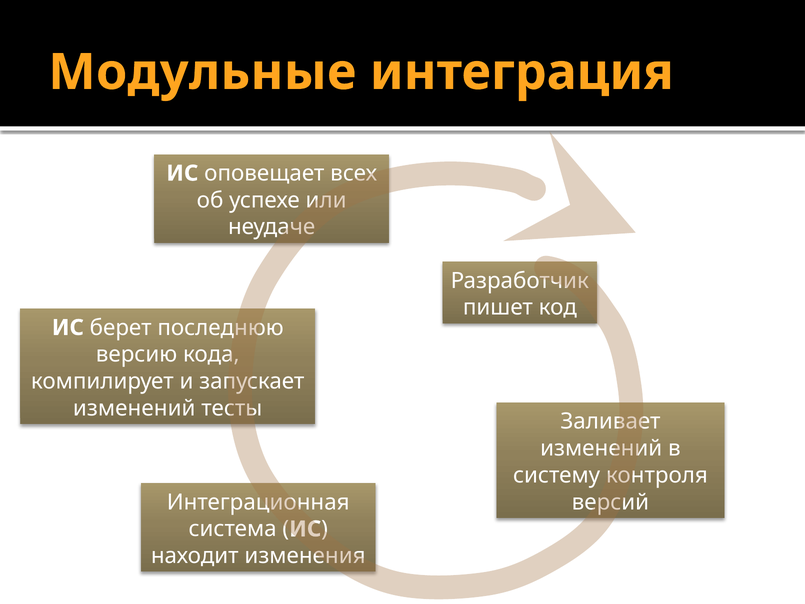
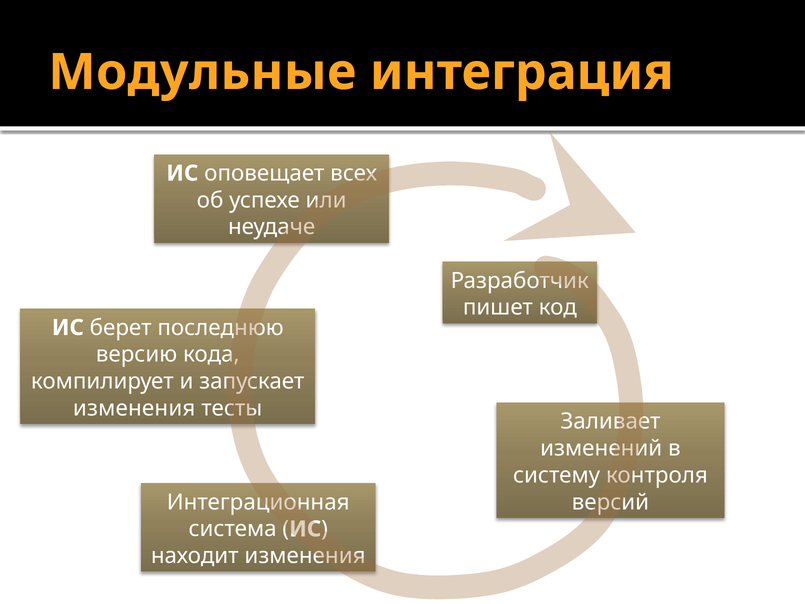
изменений: изменений -> изменения (134, 408)
